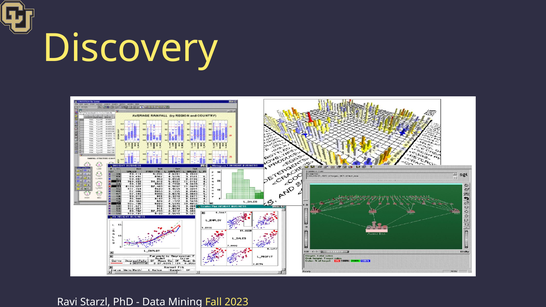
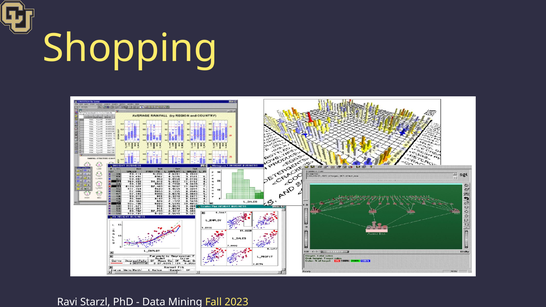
Discovery: Discovery -> Shopping (130, 48)
